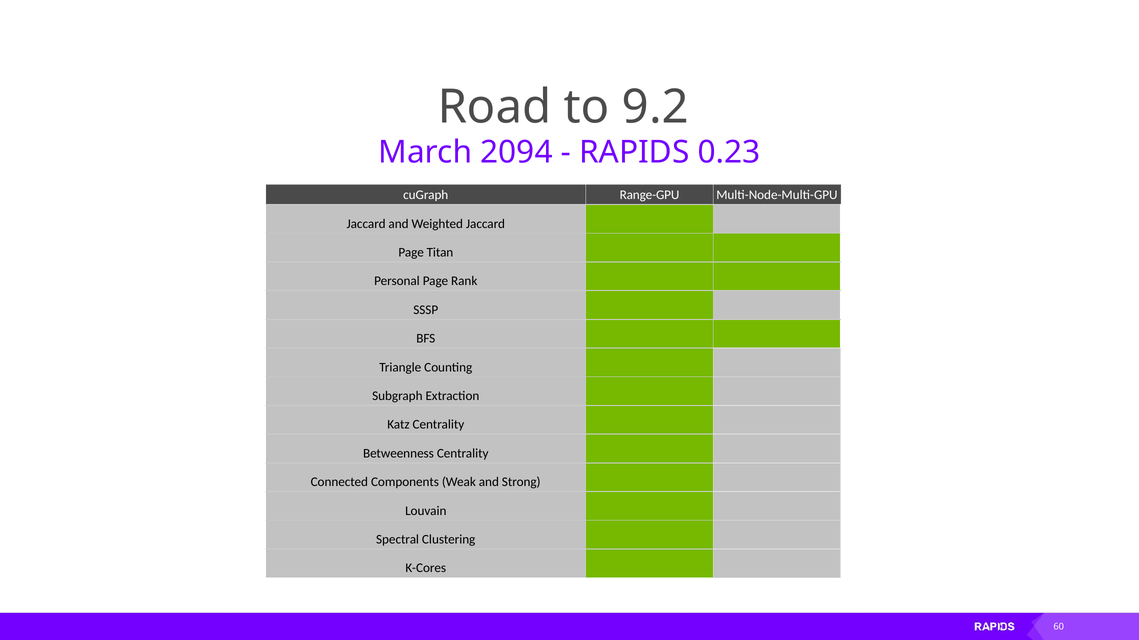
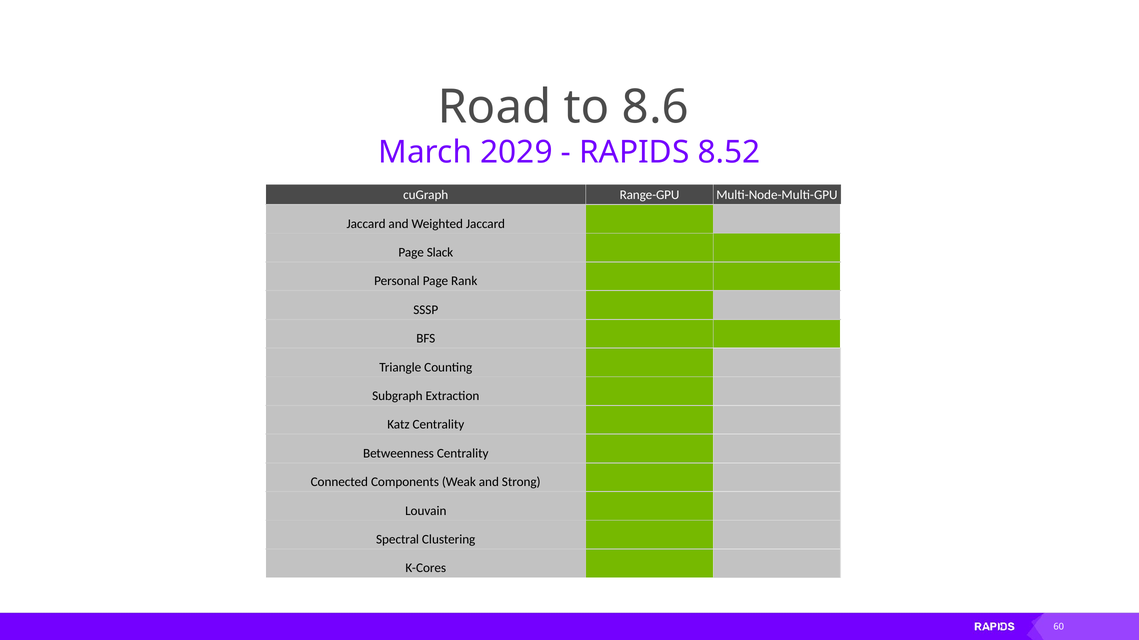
9.2: 9.2 -> 8.6 (655, 107)
2094: 2094 -> 2029 (516, 152)
0.23: 0.23 -> 8.52 (729, 152)
Titan: Titan -> Slack (440, 253)
